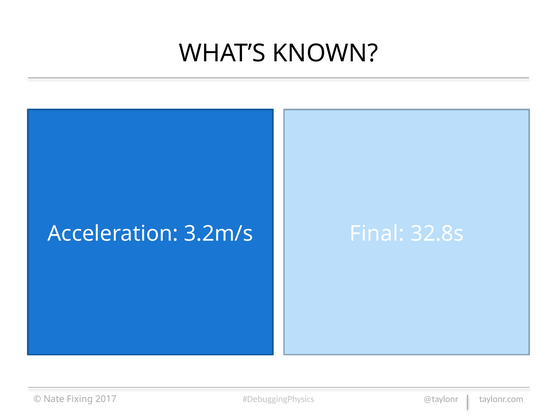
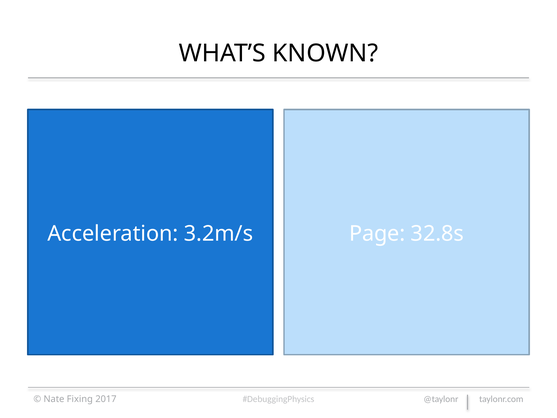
Final: Final -> Page (377, 234)
